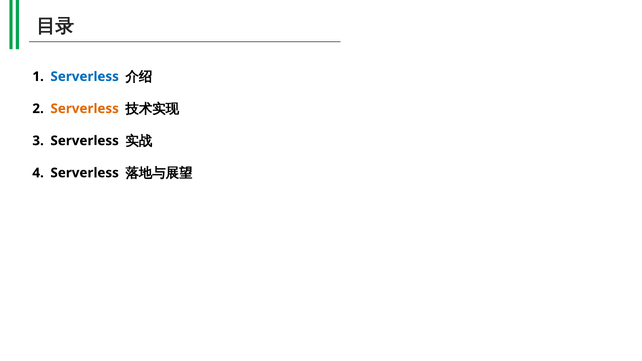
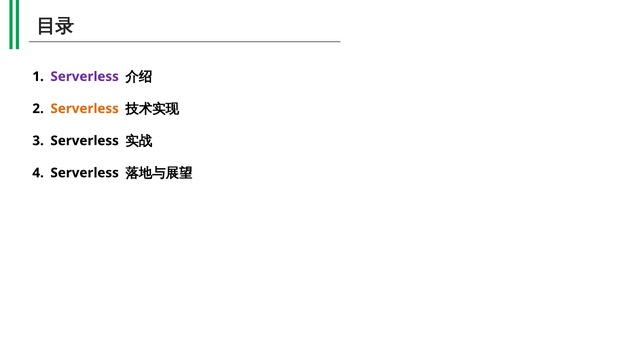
Serverless colour: blue -> purple (85, 77)
